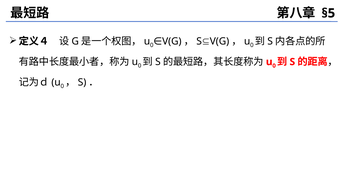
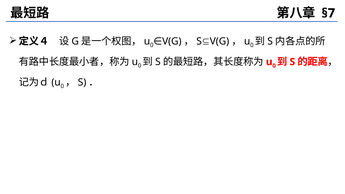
§5: §5 -> §7 (328, 13)
